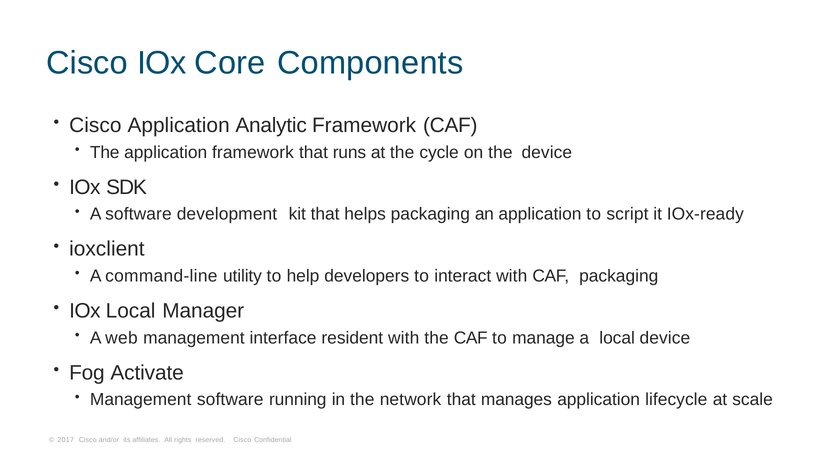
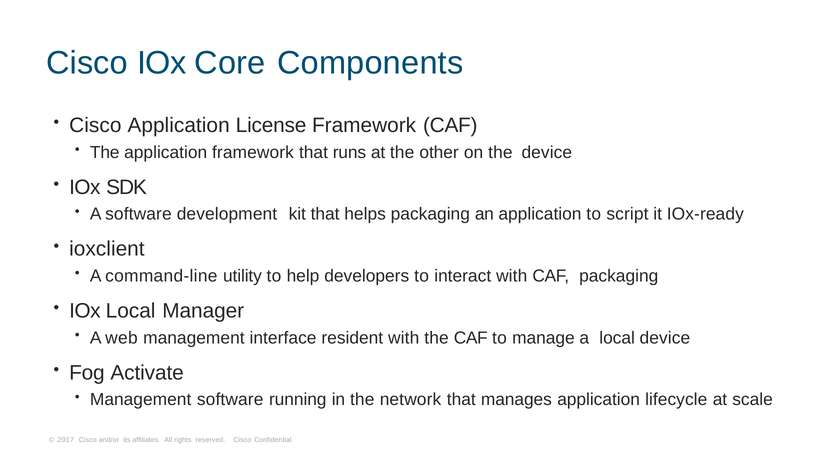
Analytic: Analytic -> License (271, 125)
cycle: cycle -> other (439, 152)
